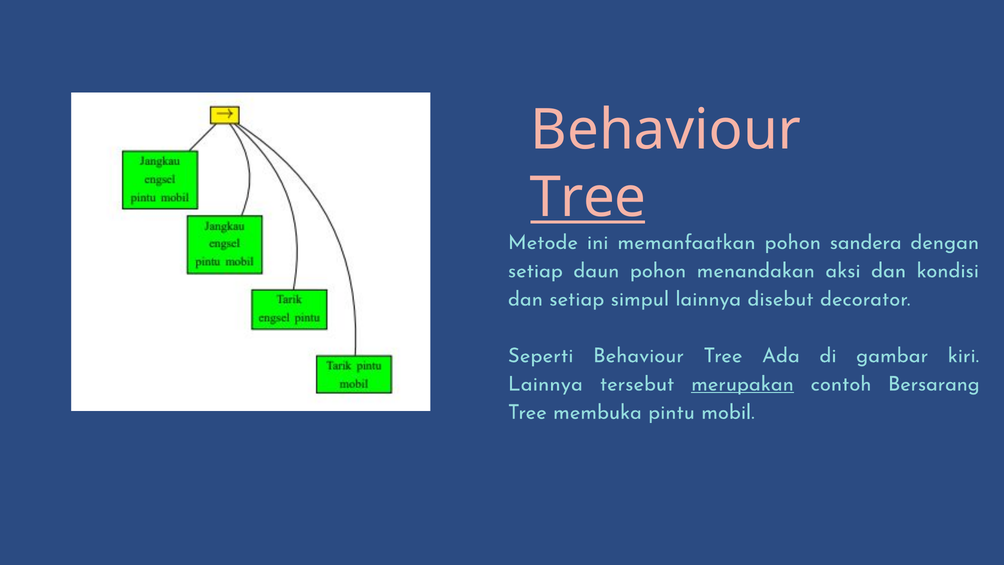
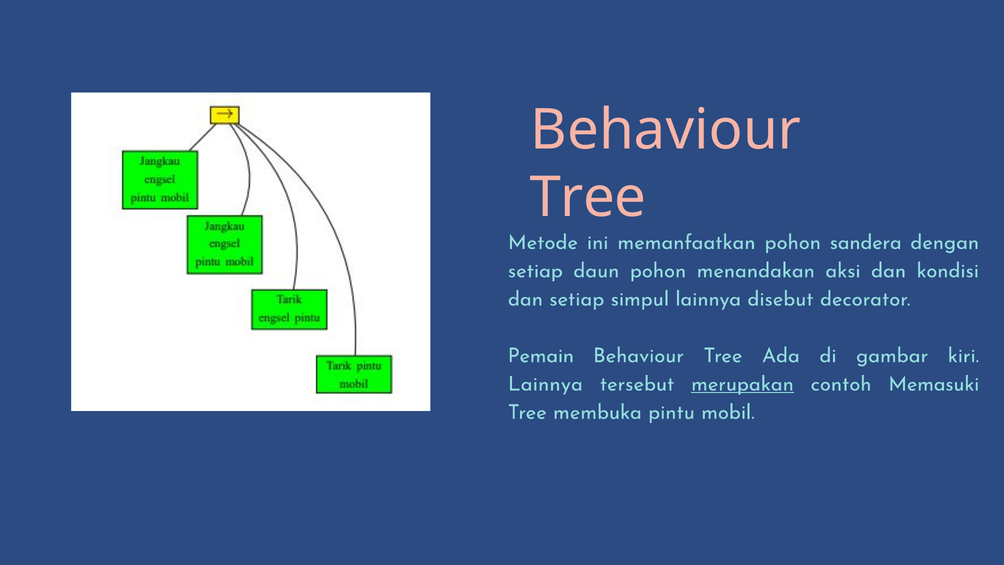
Tree underline: present -> none (588, 198)
Seperti: Seperti -> Pemain (541, 355)
Bersarang: Bersarang -> Memasuki (934, 384)
